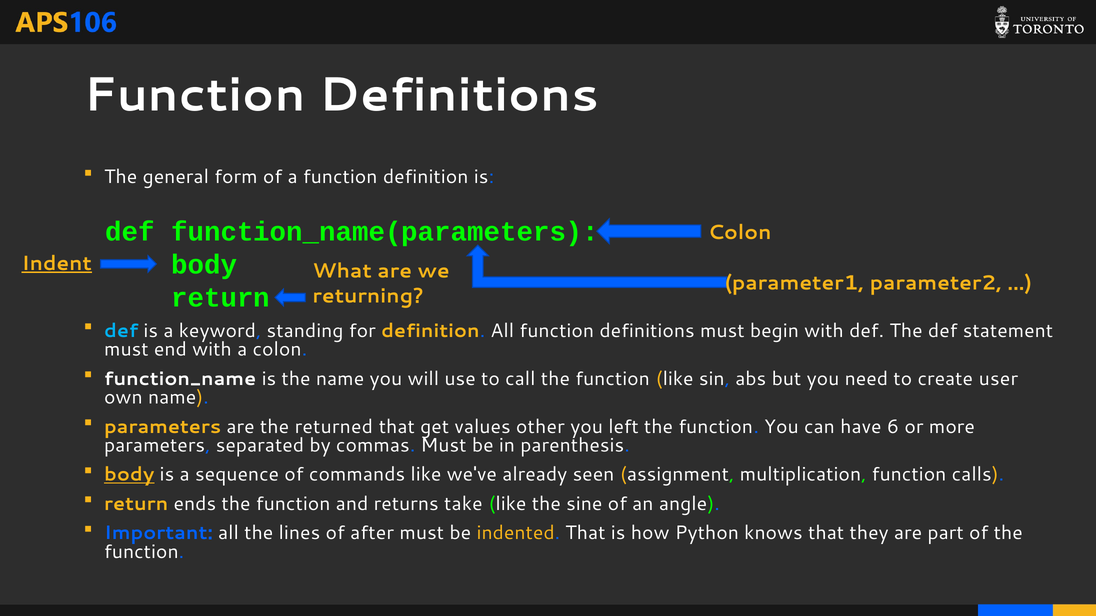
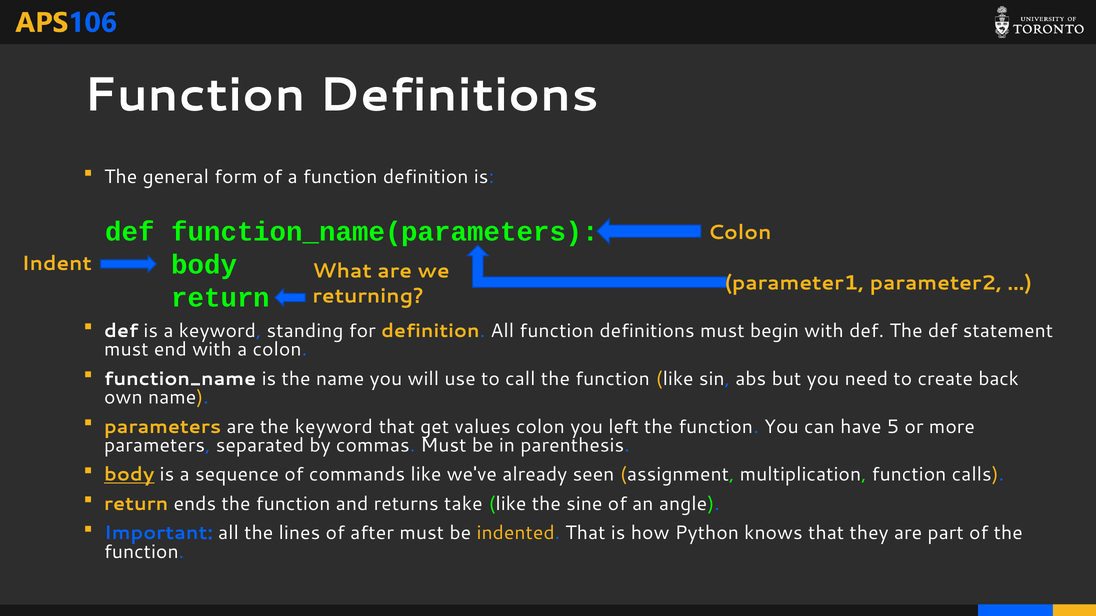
Indent underline: present -> none (57, 264)
def colour: light blue -> white (121, 331)
user: user -> back (999, 379)
the returned: returned -> keyword (334, 427)
values other: other -> colon (540, 427)
6: 6 -> 5 (893, 427)
